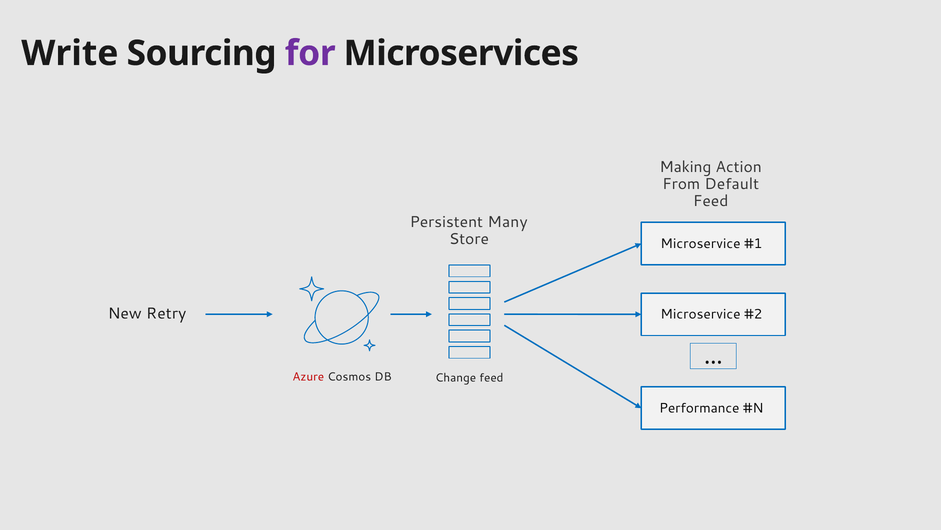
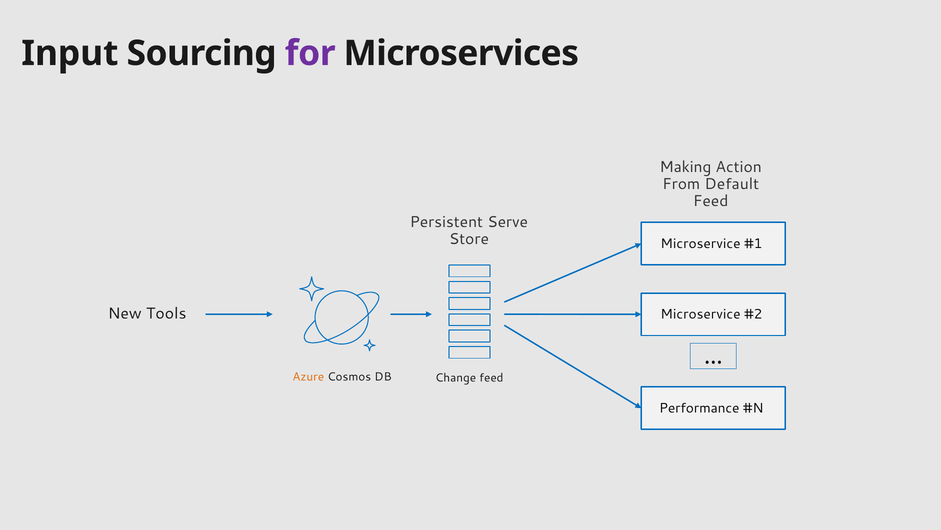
Write: Write -> Input (70, 53)
Many: Many -> Serve (508, 222)
Retry: Retry -> Tools (166, 313)
Azure colour: red -> orange (308, 376)
